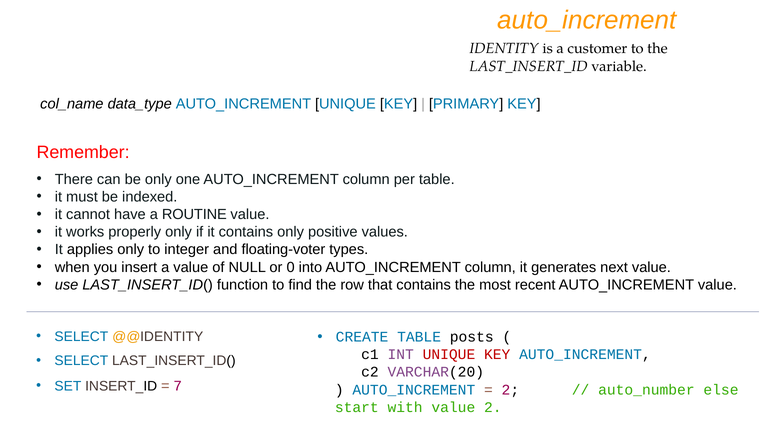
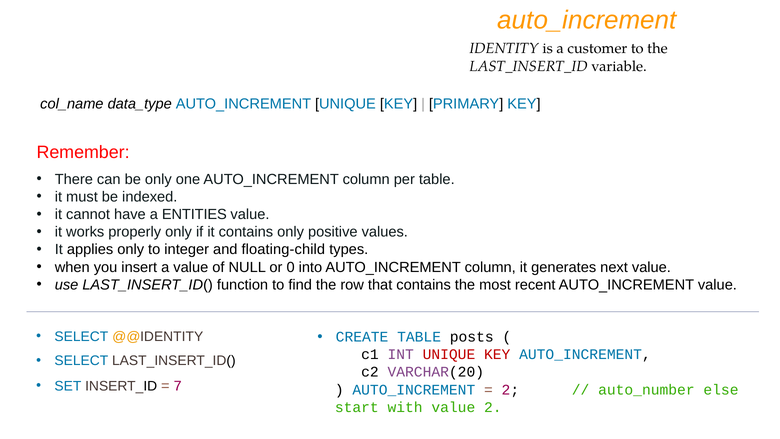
ROUTINE: ROUTINE -> ENTITIES (194, 214)
floating-voter: floating-voter -> floating-child (283, 249)
